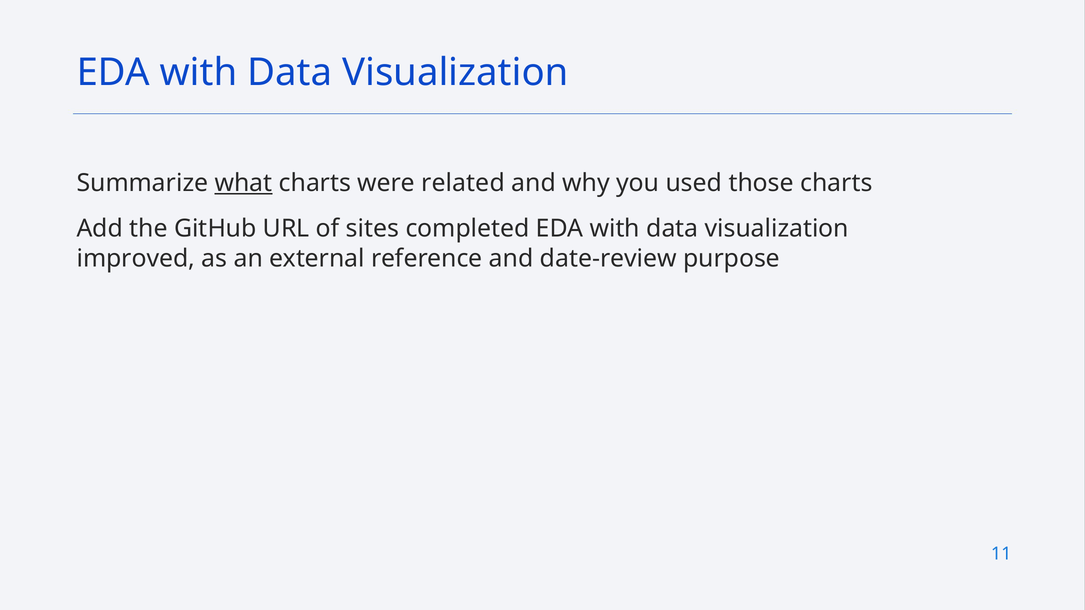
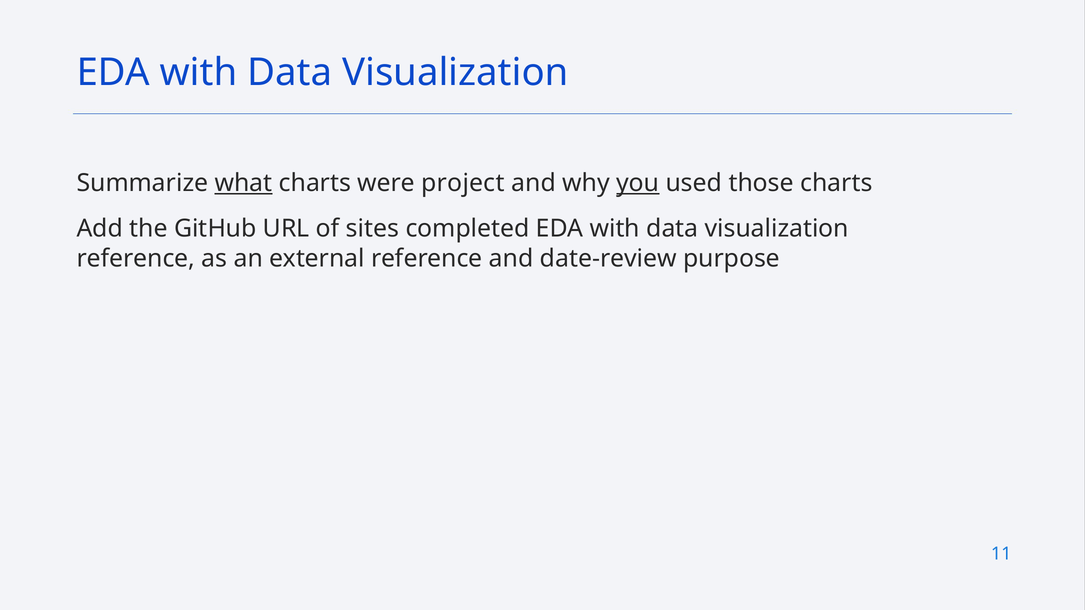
related: related -> project (463, 183)
you underline: none -> present (638, 183)
improved: improved -> reference (136, 259)
